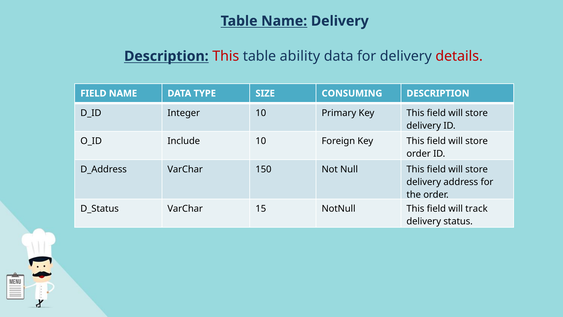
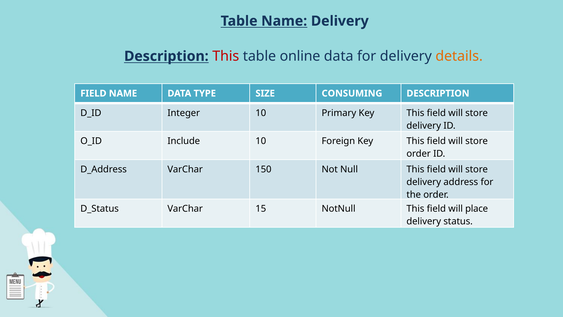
ability: ability -> online (300, 56)
details colour: red -> orange (459, 56)
track: track -> place (477, 209)
